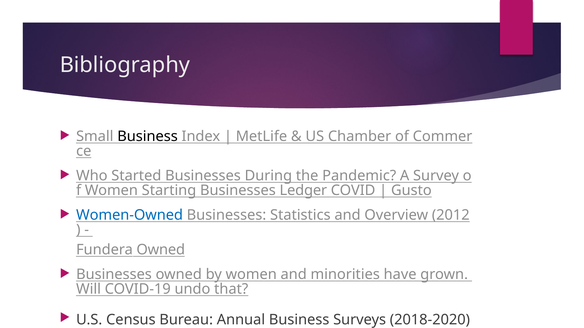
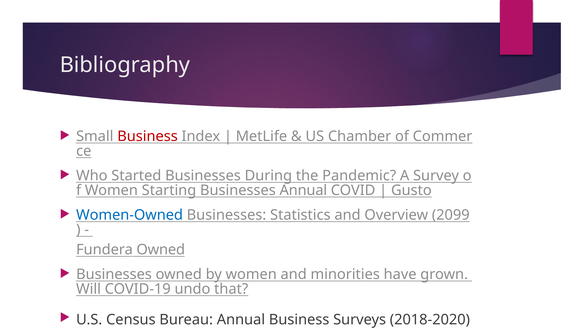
Business colour: black -> red (148, 137)
Businesses Ledger: Ledger -> Annual (303, 191)
2012: 2012 -> 2099 (451, 215)
